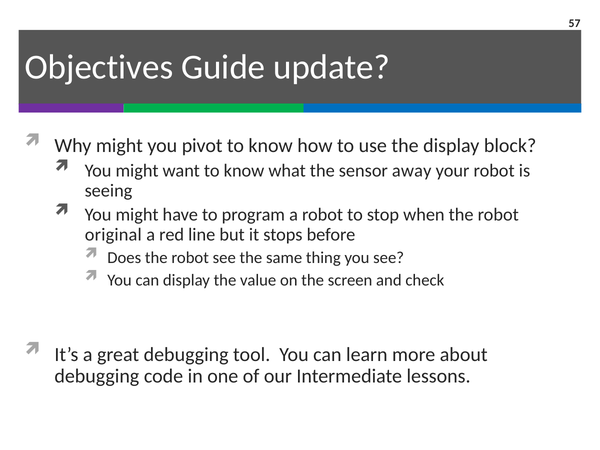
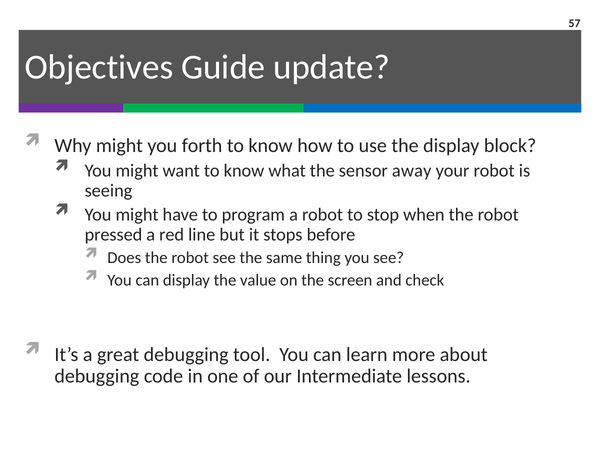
pivot: pivot -> forth (202, 146)
original: original -> pressed (113, 235)
